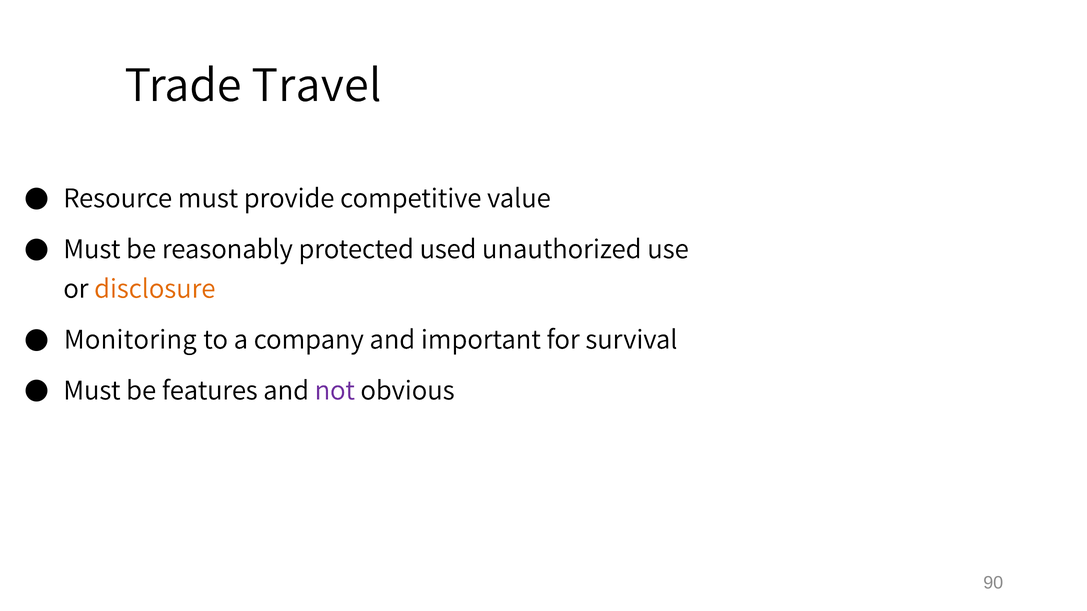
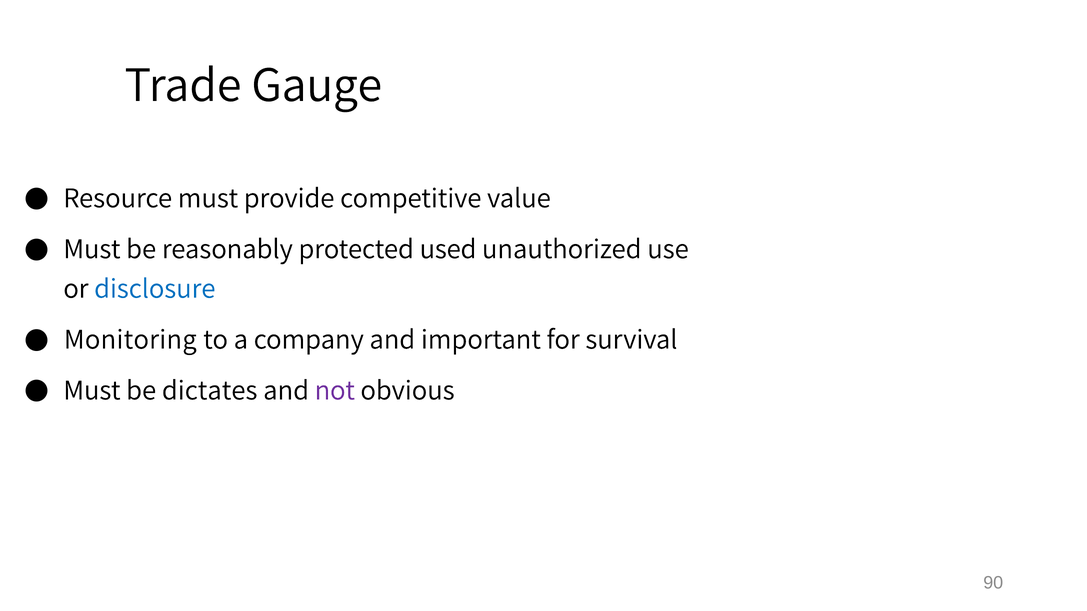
Travel: Travel -> Gauge (317, 85)
disclosure colour: orange -> blue (155, 288)
features: features -> dictates (210, 390)
